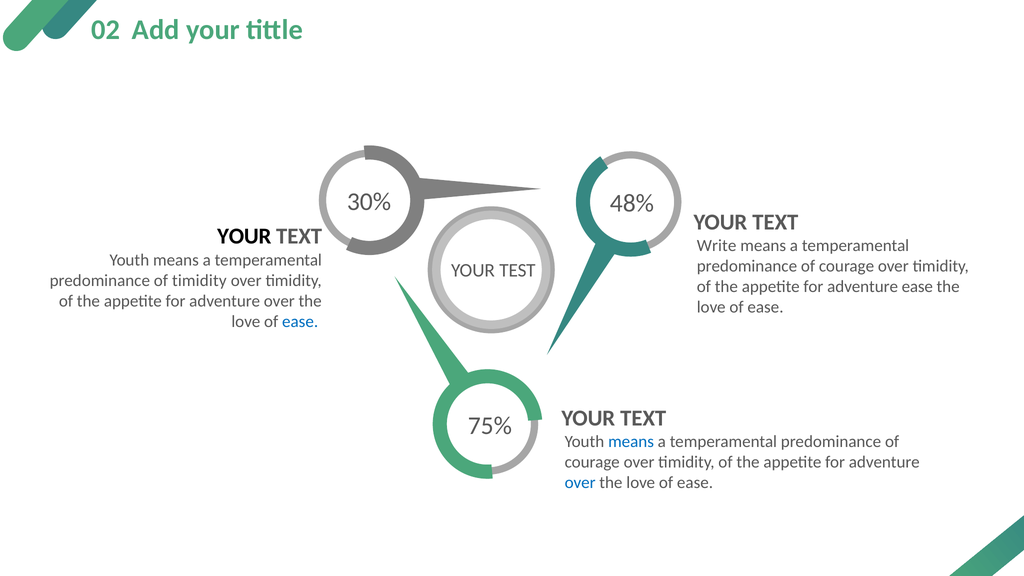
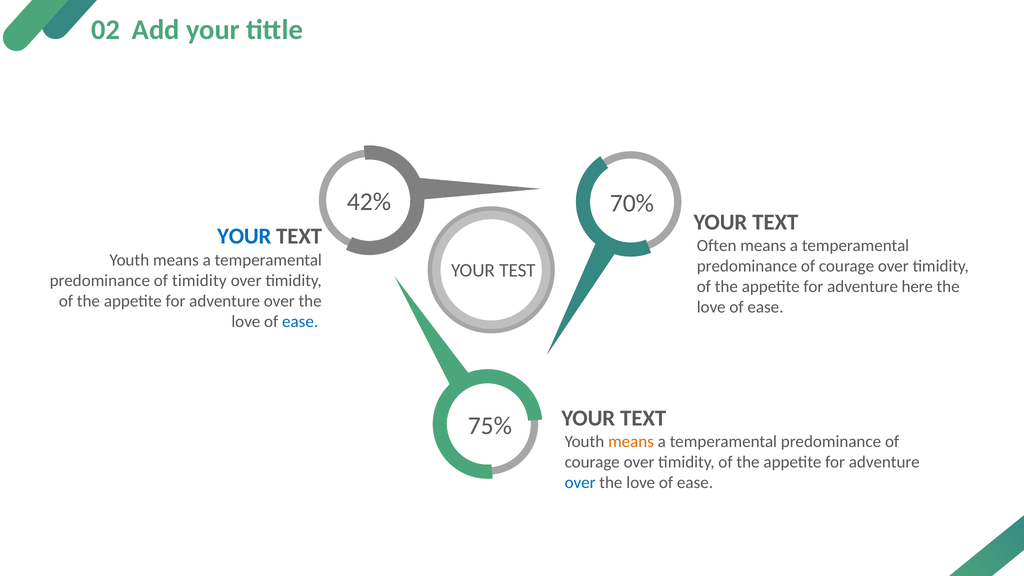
30%: 30% -> 42% (369, 202)
48%: 48% -> 70% (632, 203)
YOUR colour: black -> blue (244, 236)
Write: Write -> Often (717, 246)
adventure ease: ease -> here (917, 287)
means colour: blue -> orange (631, 442)
